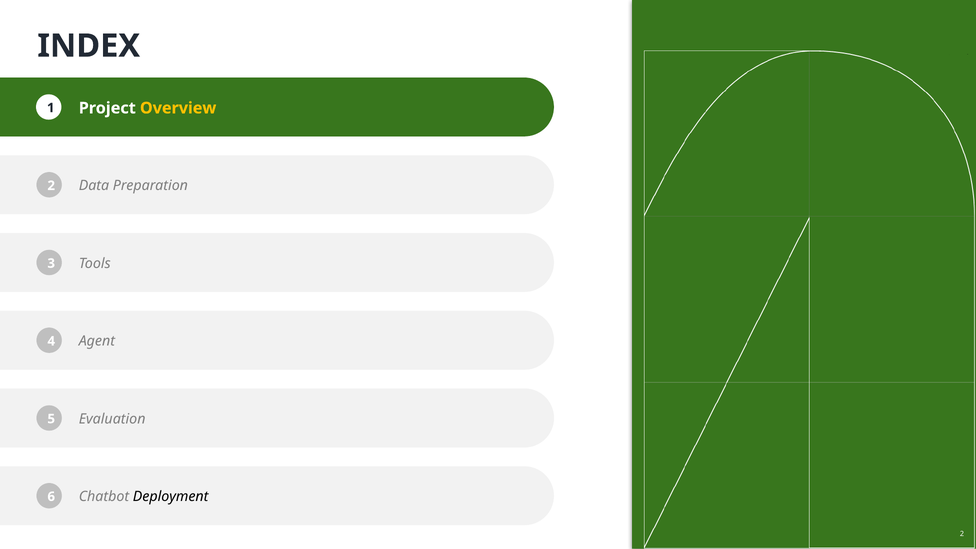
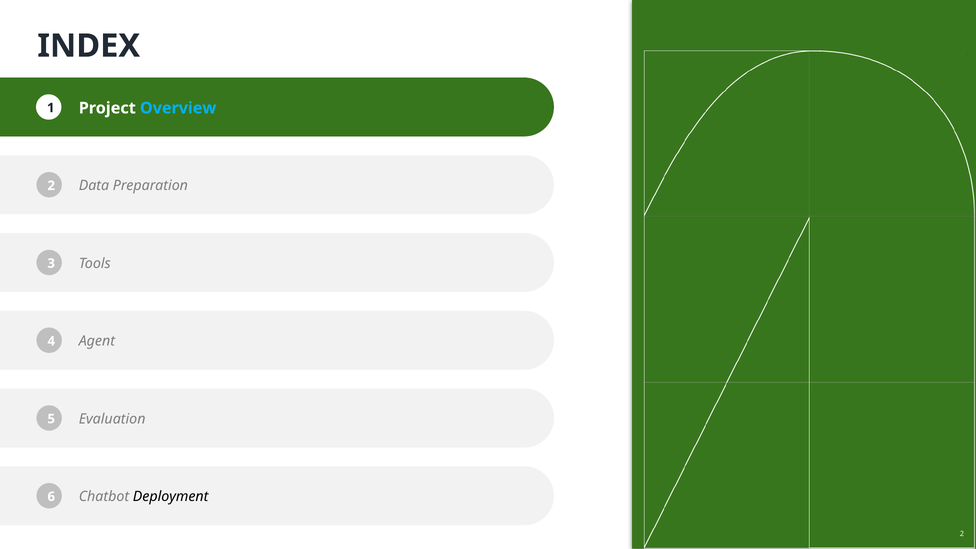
Overview colour: yellow -> light blue (178, 108)
